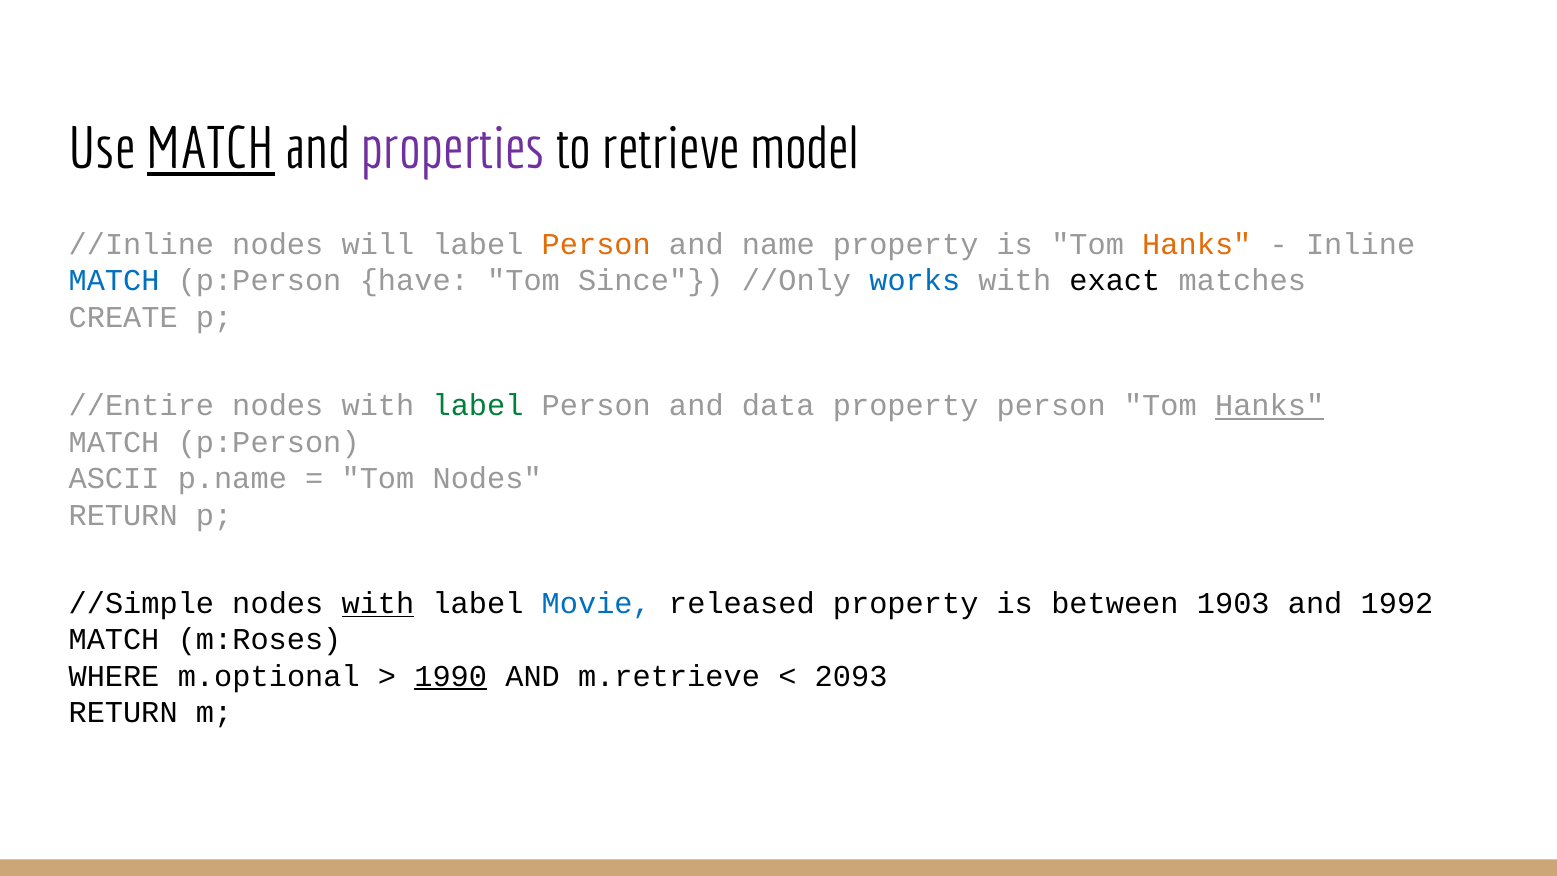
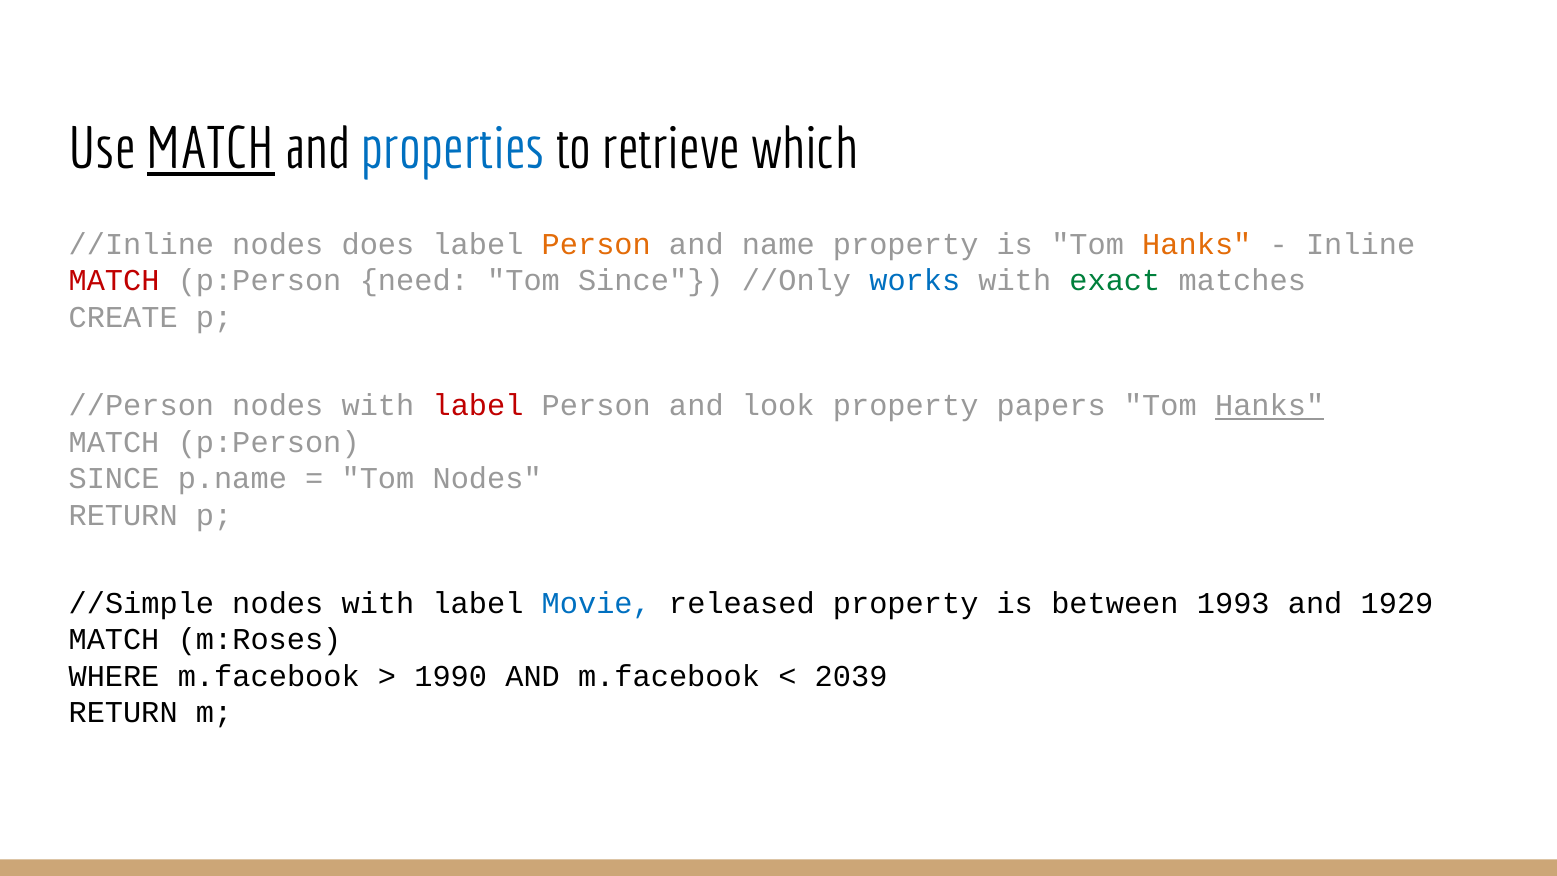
properties colour: purple -> blue (453, 149)
model: model -> which (805, 149)
will: will -> does (378, 245)
MATCH colour: blue -> red (114, 281)
have: have -> need (414, 281)
exact colour: black -> green (1115, 281)
//Entire: //Entire -> //Person (141, 406)
label colour: green -> red (478, 406)
data: data -> look (778, 406)
property person: person -> papers (1051, 406)
ASCII: ASCII -> SINCE (114, 479)
with underline: present -> none (378, 603)
1903: 1903 -> 1993 (1233, 603)
1992: 1992 -> 1929 (1397, 603)
WHERE m.optional: m.optional -> m.facebook (269, 676)
1990 underline: present -> none (451, 676)
AND m.retrieve: m.retrieve -> m.facebook (669, 676)
2093: 2093 -> 2039 (851, 676)
